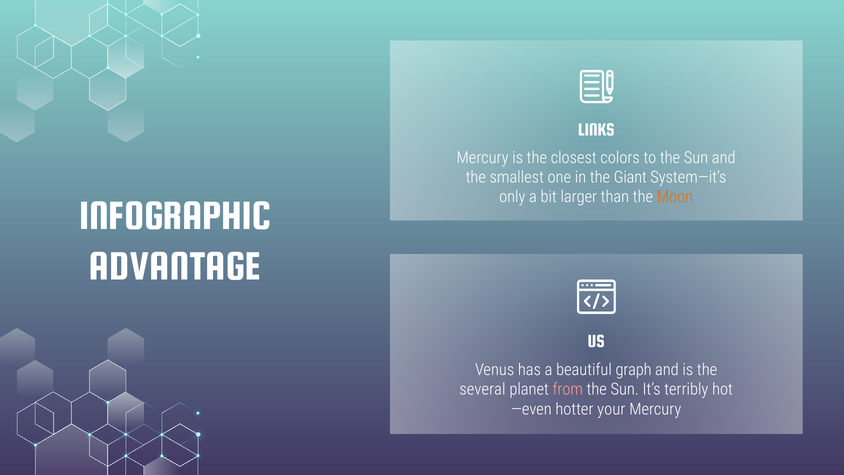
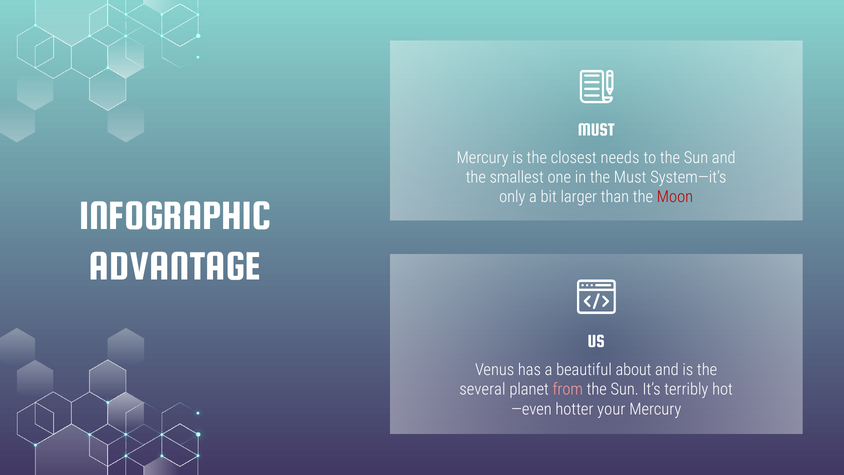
LINKS: LINKS -> MUST (596, 129)
colors: colors -> needs (620, 158)
the Giant: Giant -> Must (630, 177)
Moon colour: orange -> red (675, 197)
graph: graph -> about (634, 370)
